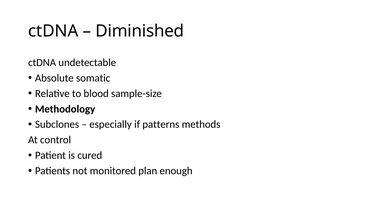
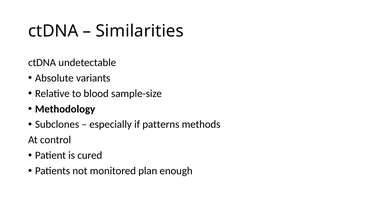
Diminished: Diminished -> Similarities (140, 31)
somatic: somatic -> variants (93, 78)
